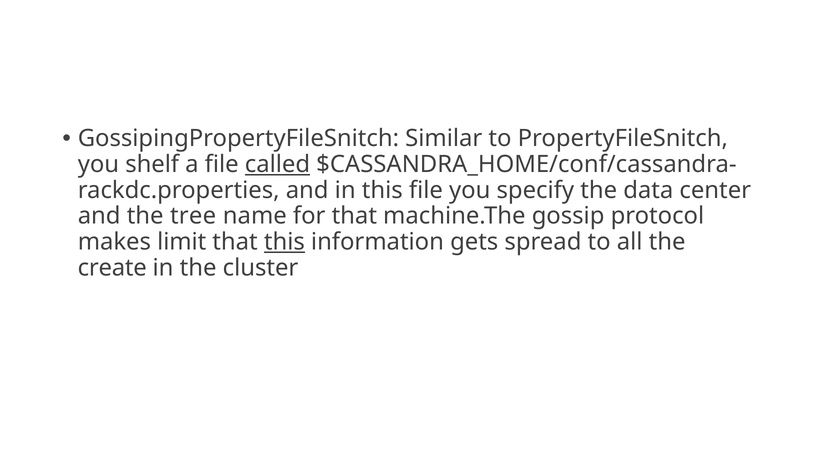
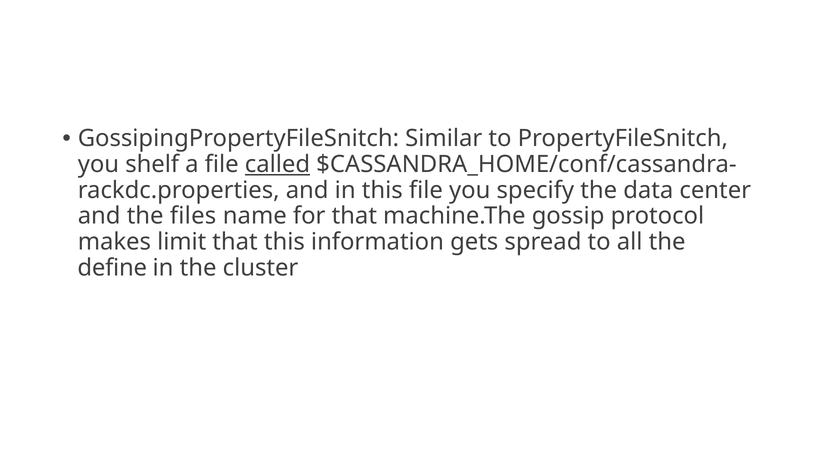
tree: tree -> files (193, 216)
this underline: present -> none (284, 242)
create: create -> define (112, 267)
